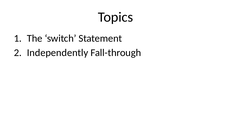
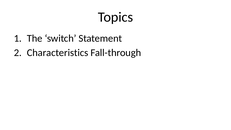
Independently: Independently -> Characteristics (58, 53)
